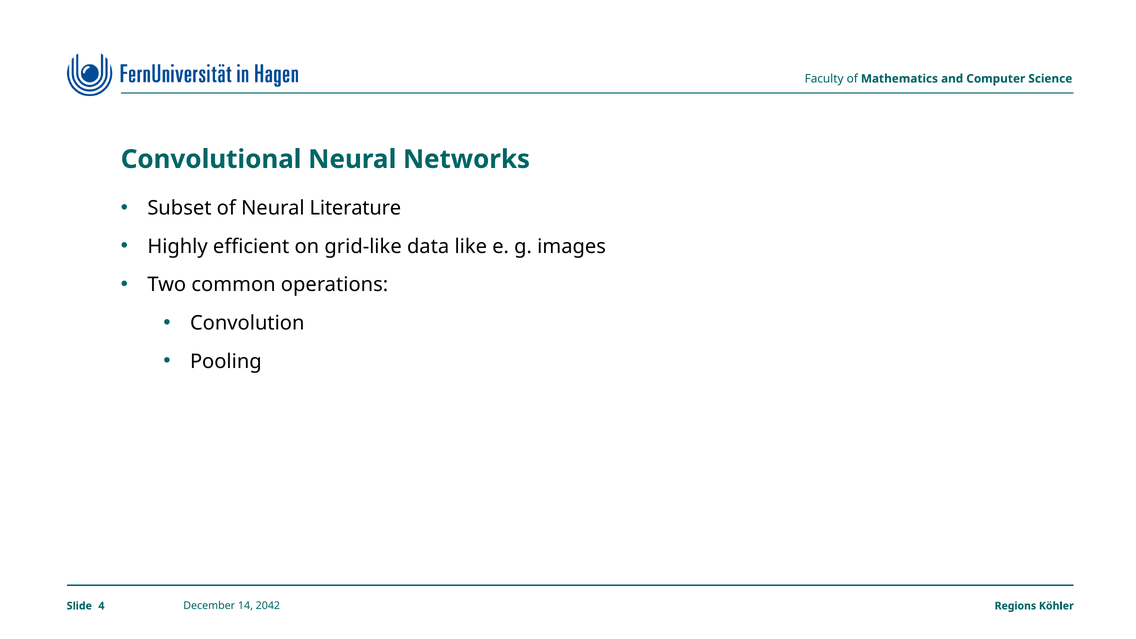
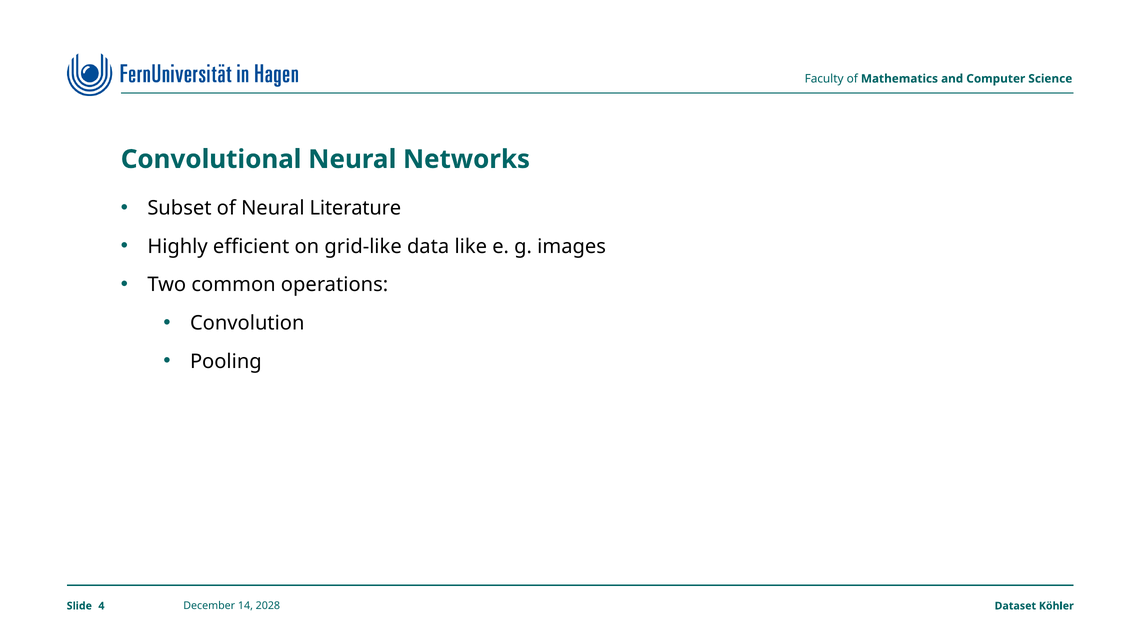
2042: 2042 -> 2028 (268, 606)
Regions: Regions -> Dataset (1015, 606)
